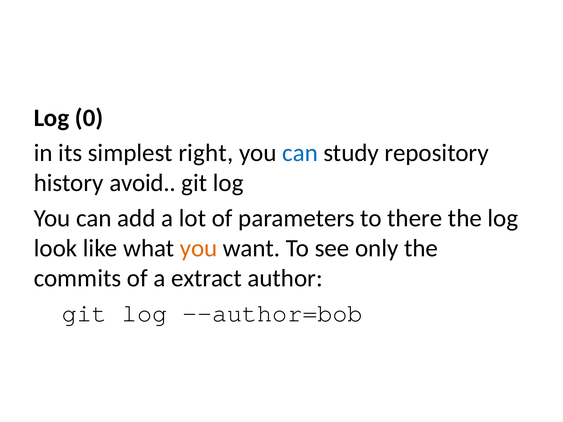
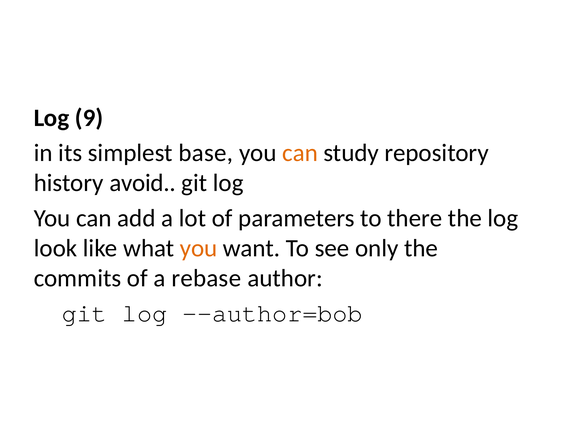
0: 0 -> 9 (89, 118)
right: right -> base (206, 153)
can colour: blue -> orange (300, 153)
extract: extract -> rebase (206, 278)
